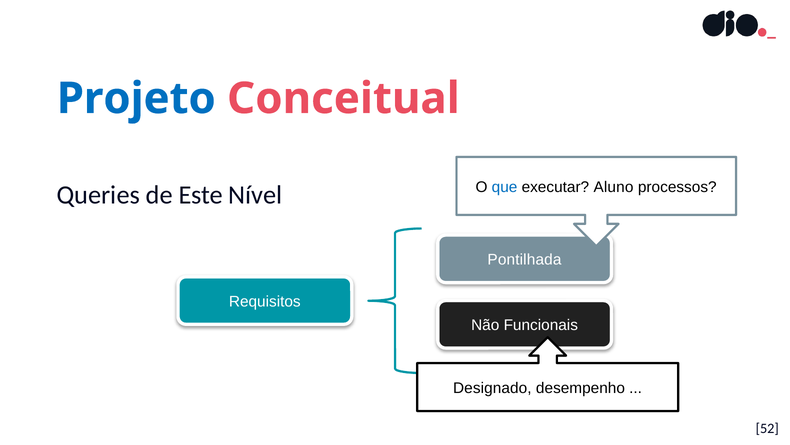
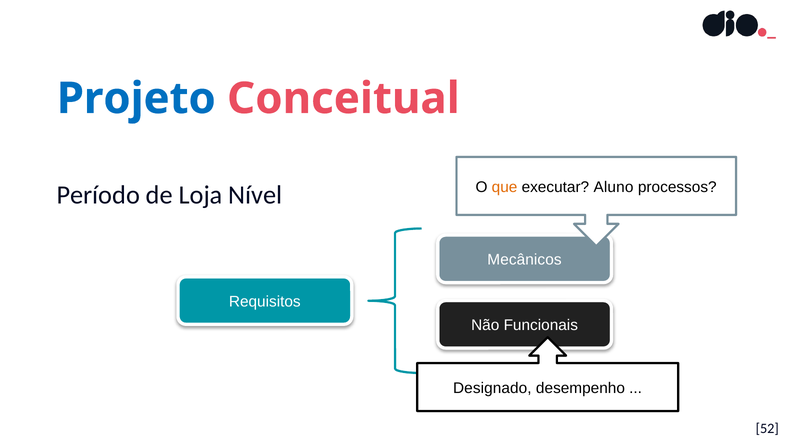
que colour: blue -> orange (505, 187)
Queries: Queries -> Período (98, 195)
Este: Este -> Loja (201, 195)
Pontilhada: Pontilhada -> Mecânicos (524, 260)
